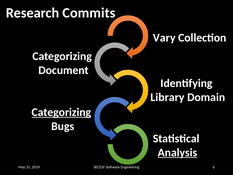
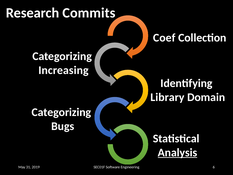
Vary: Vary -> Coef (164, 38)
Document: Document -> Increasing (63, 70)
Categorizing underline: present -> none (61, 112)
